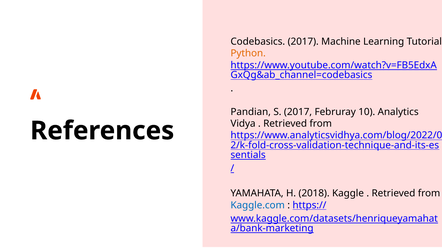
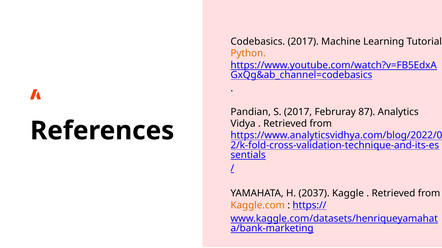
10: 10 -> 87 (367, 112)
2018: 2018 -> 2037 (314, 194)
Kaggle.com colour: blue -> orange (258, 206)
